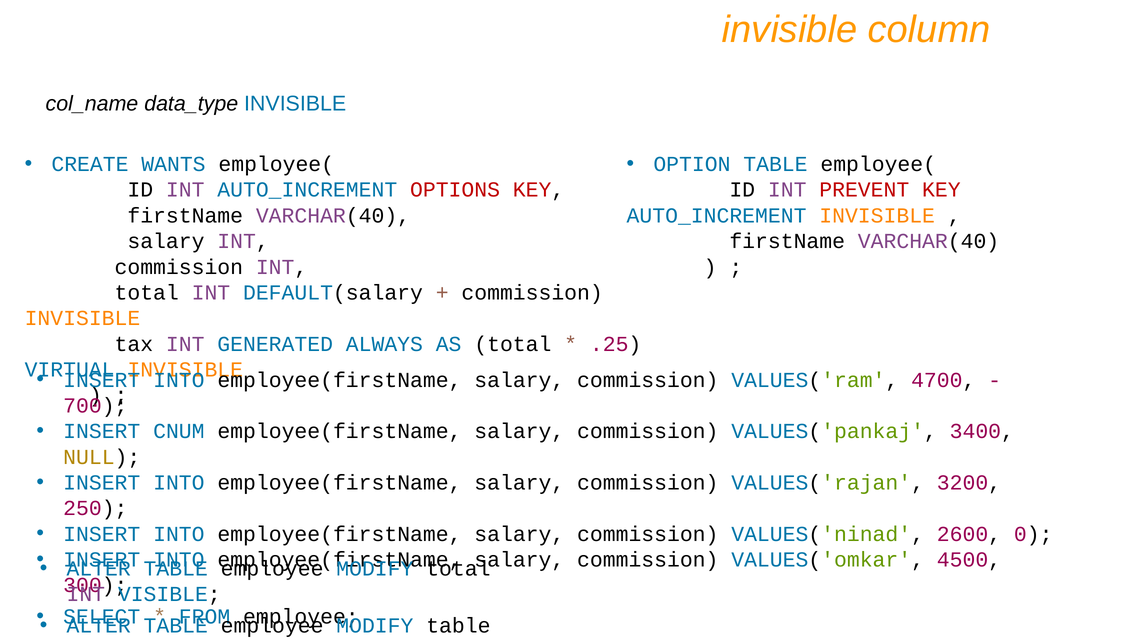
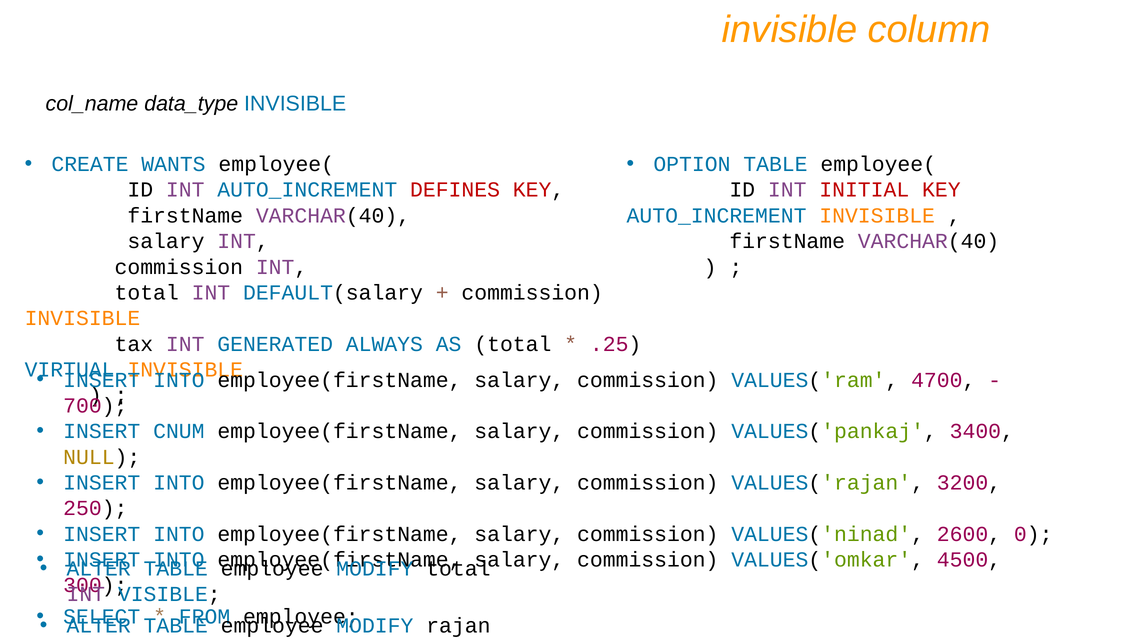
OPTIONS: OPTIONS -> DEFINES (455, 190)
PREVENT: PREVENT -> INITIAL (864, 190)
MODIFY table: table -> rajan (458, 626)
